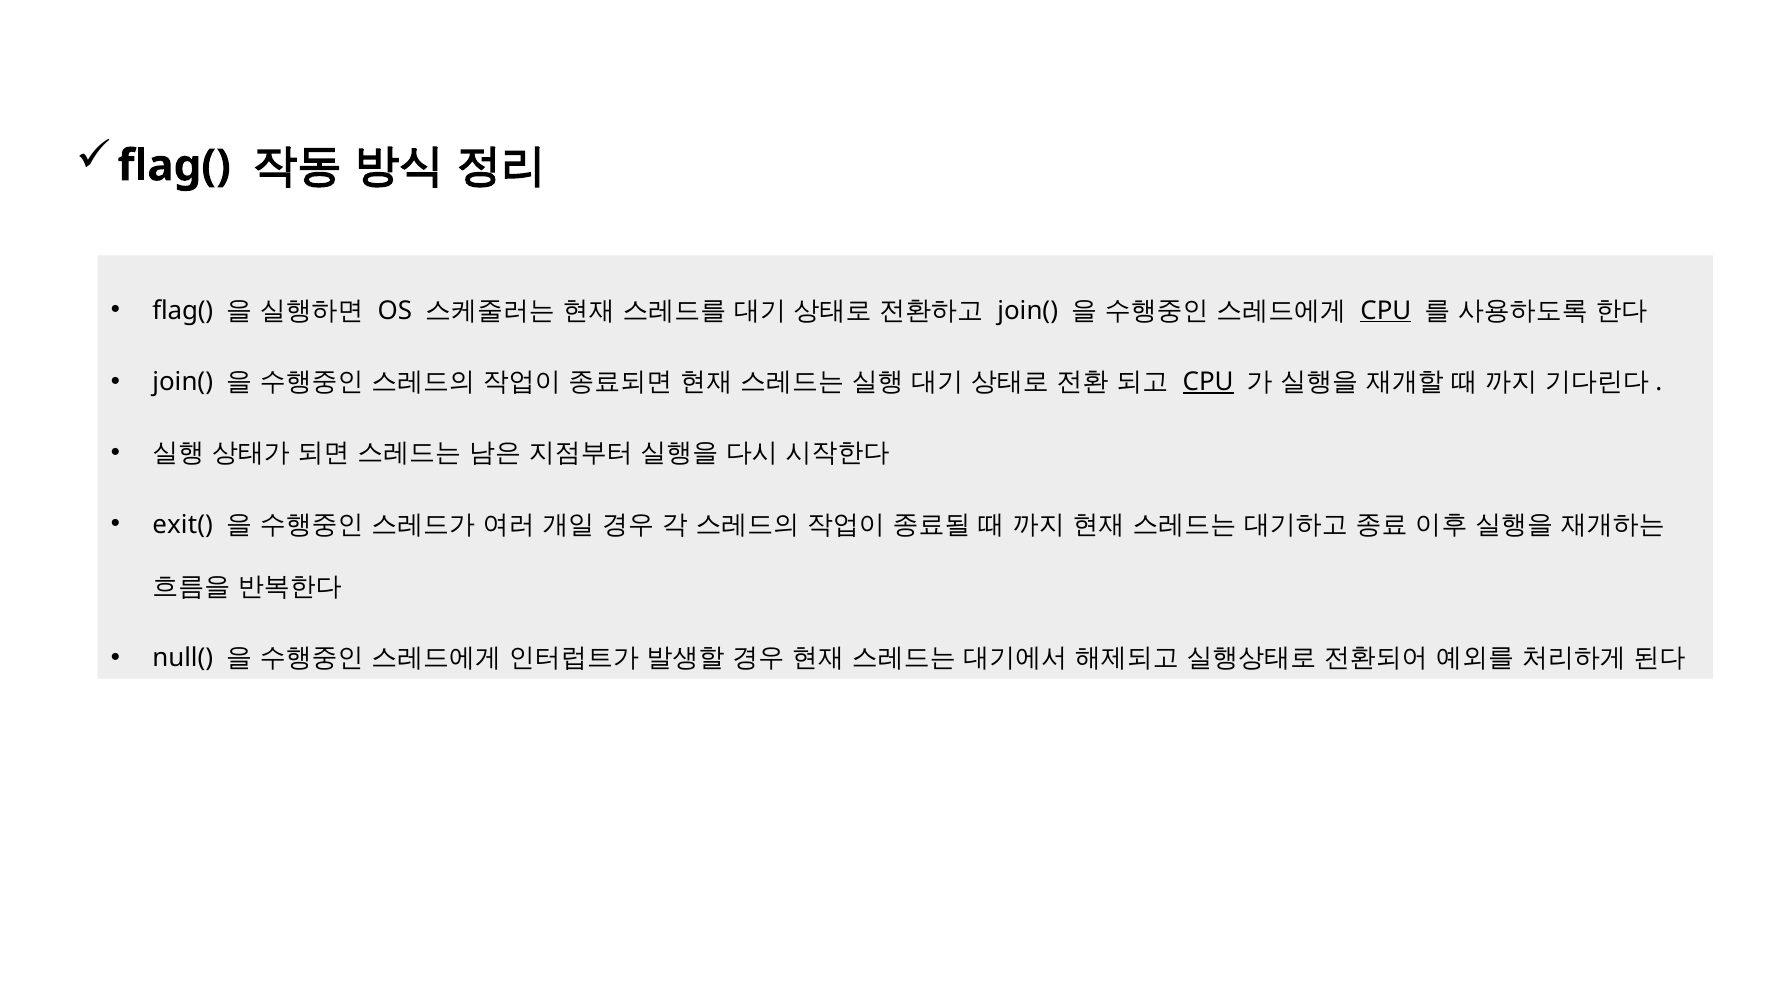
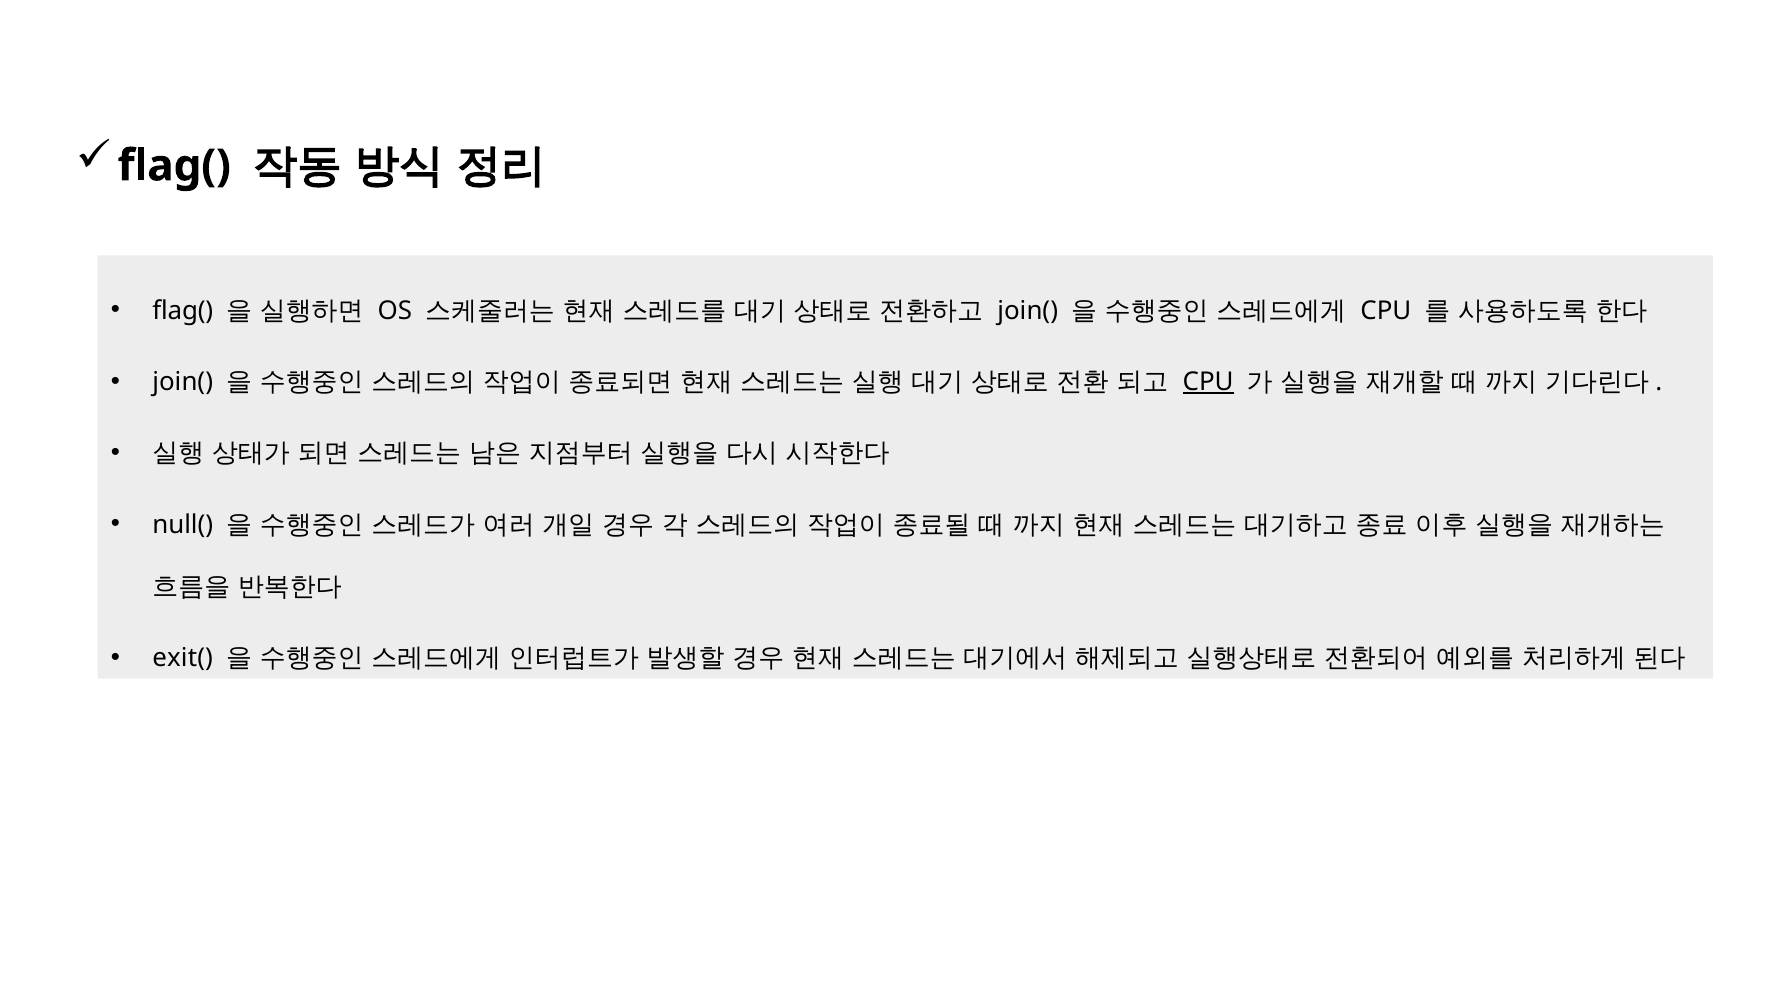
CPU underline: present -> none (1386, 310)
exit(: exit( -> null( (183, 525)
null(: null( -> exit( (183, 658)
